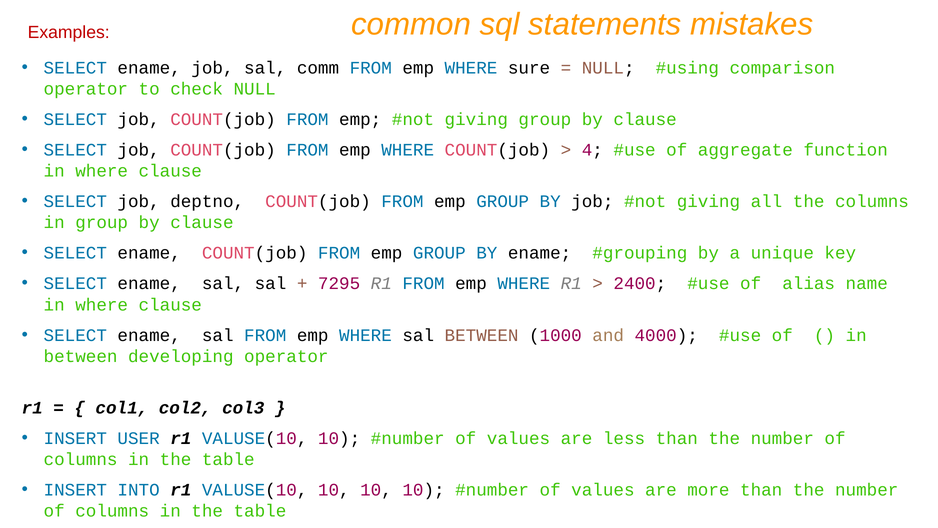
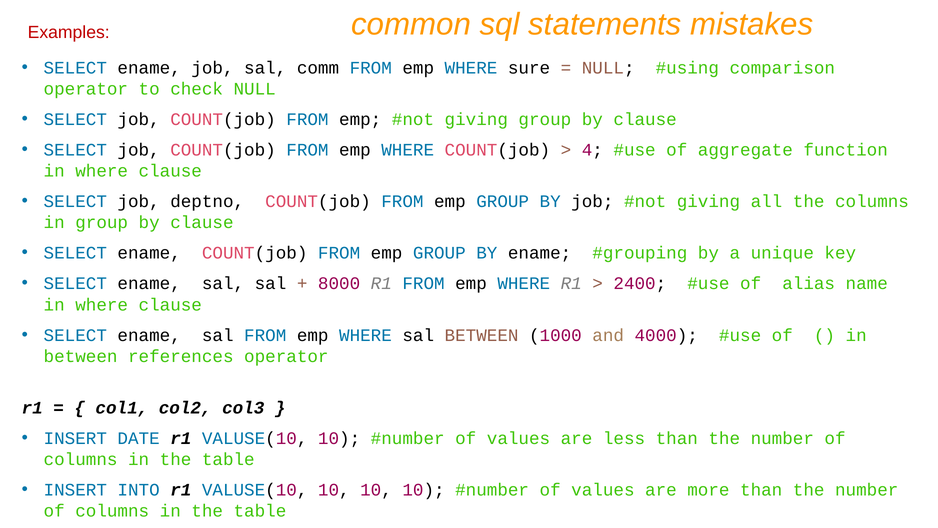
7295: 7295 -> 8000 (339, 283)
developing: developing -> references (181, 356)
USER: USER -> DATE (139, 438)
